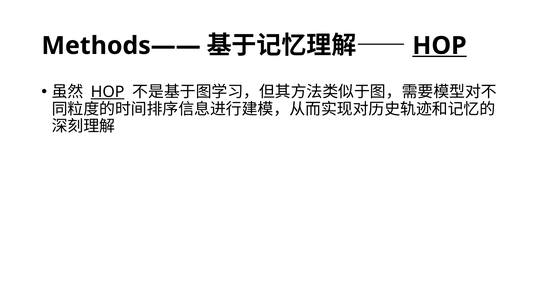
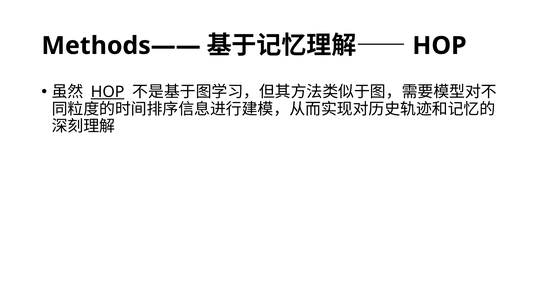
HOP underline: present -> none (439, 46)
